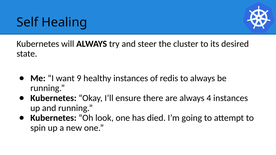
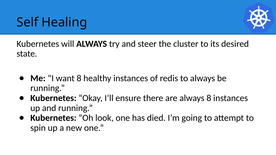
want 9: 9 -> 8 (79, 78)
always 4: 4 -> 8 (209, 98)
